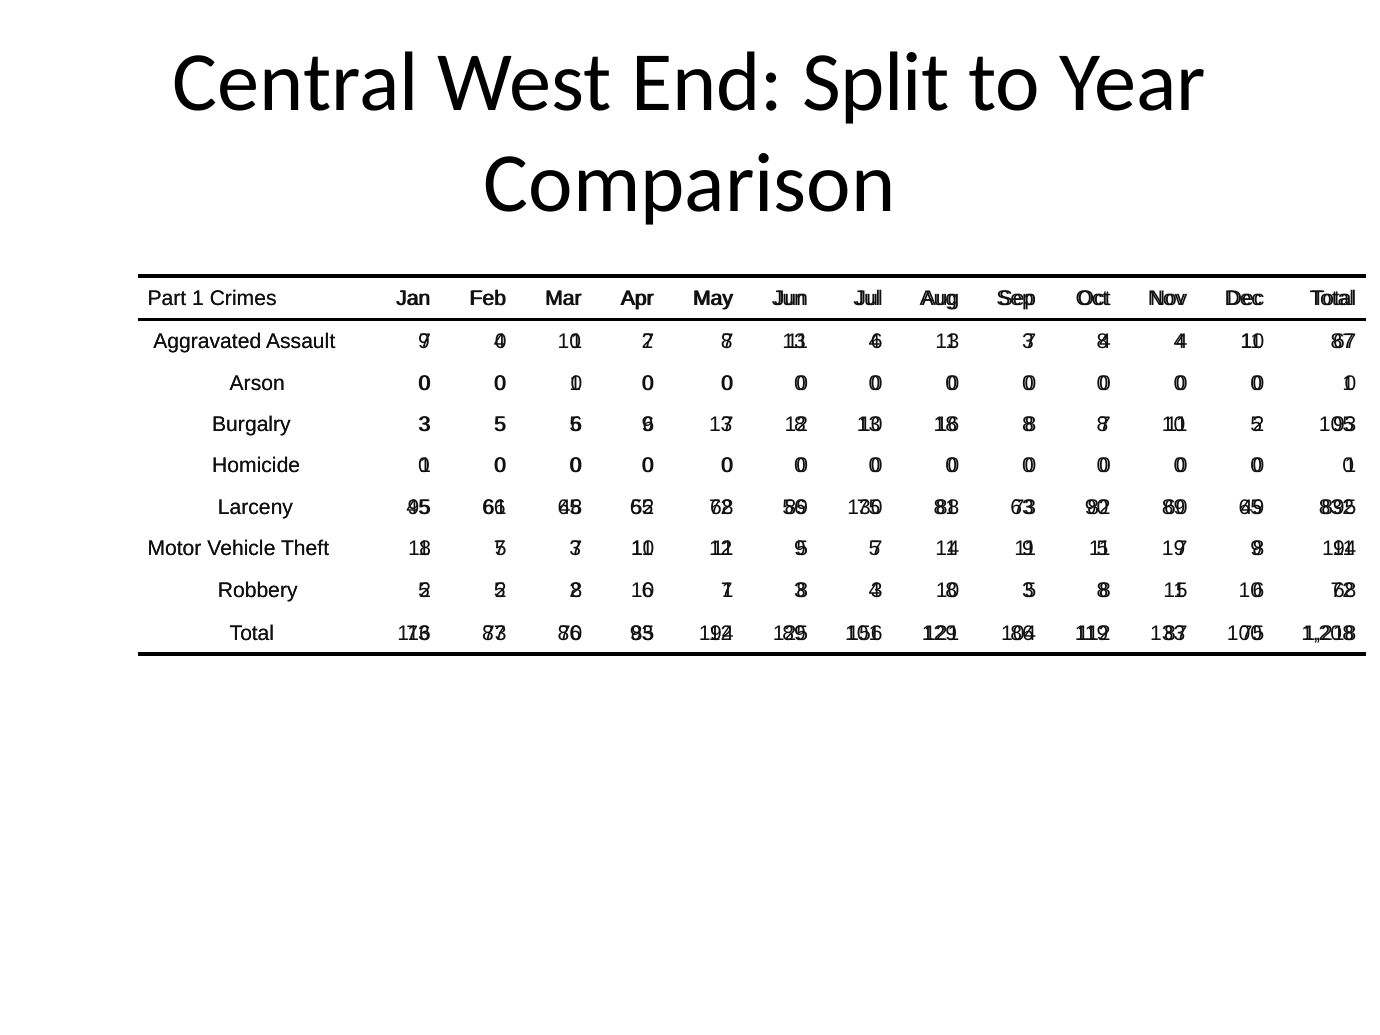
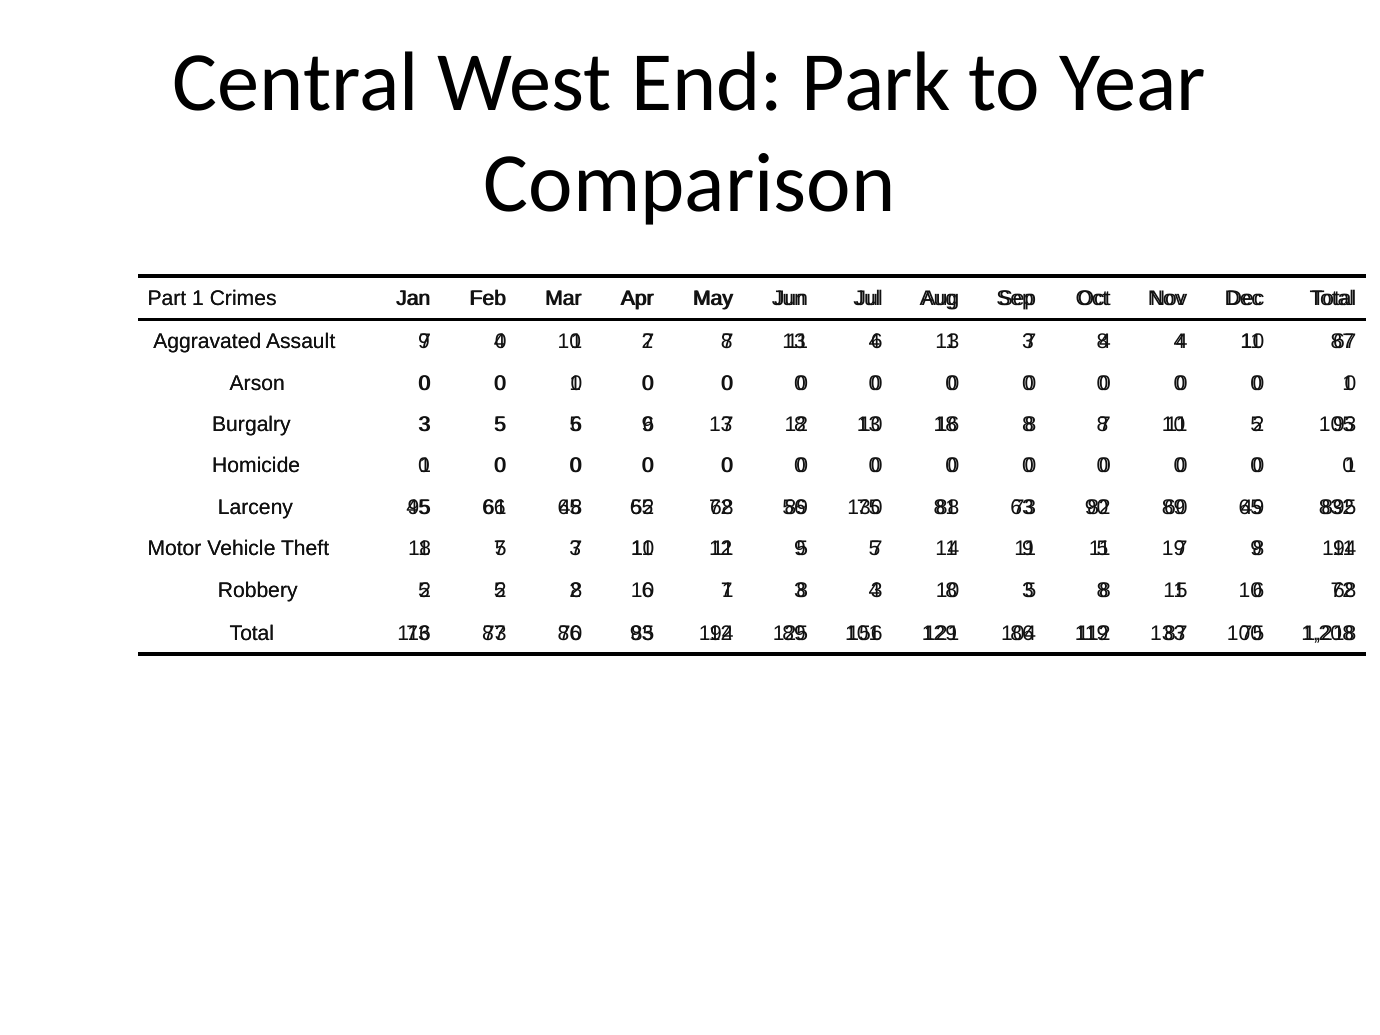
Split: Split -> Park (876, 83)
